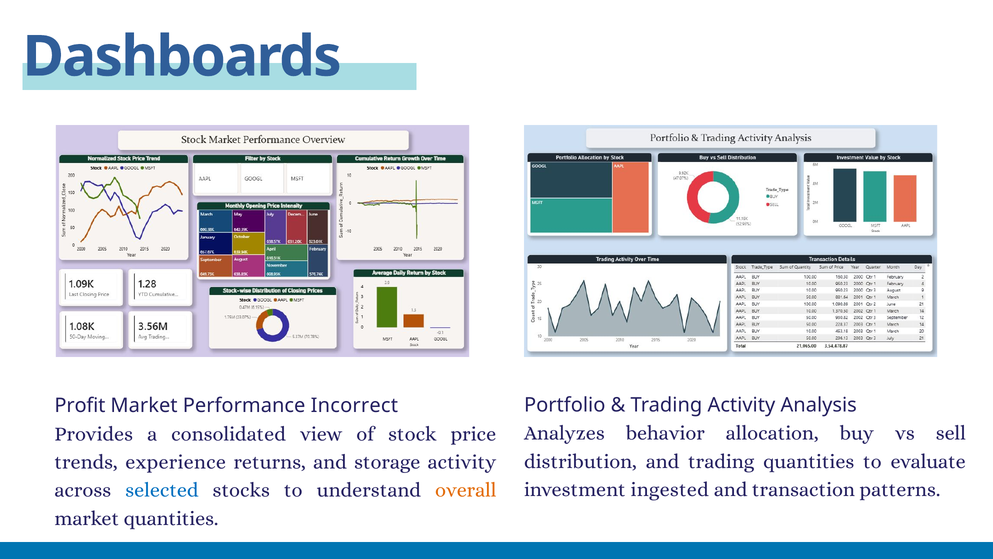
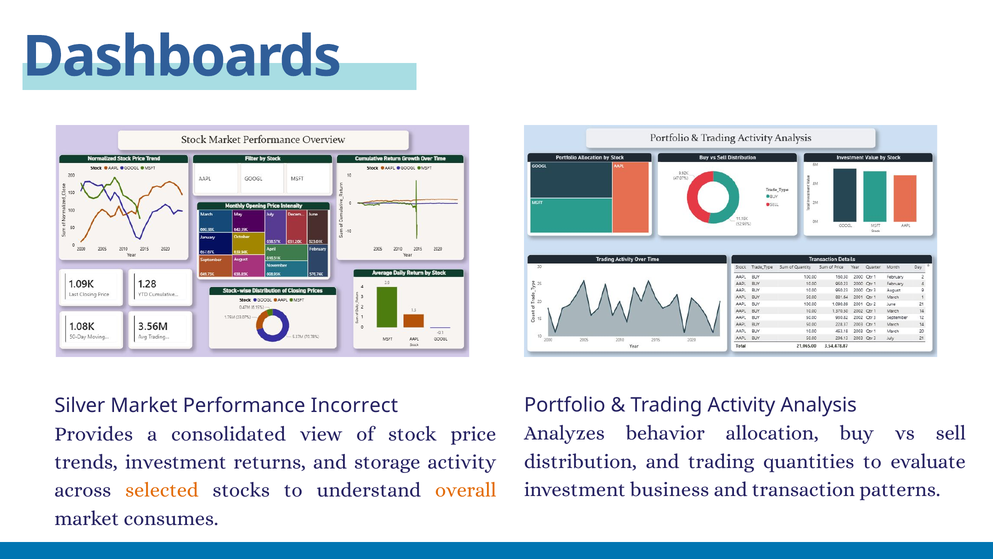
Profit: Profit -> Silver (80, 406)
trends experience: experience -> investment (176, 462)
ingested: ingested -> business (670, 489)
selected colour: blue -> orange (162, 490)
market quantities: quantities -> consumes (171, 518)
